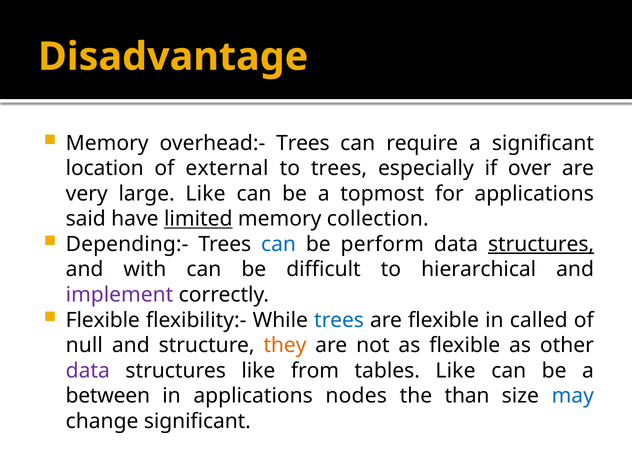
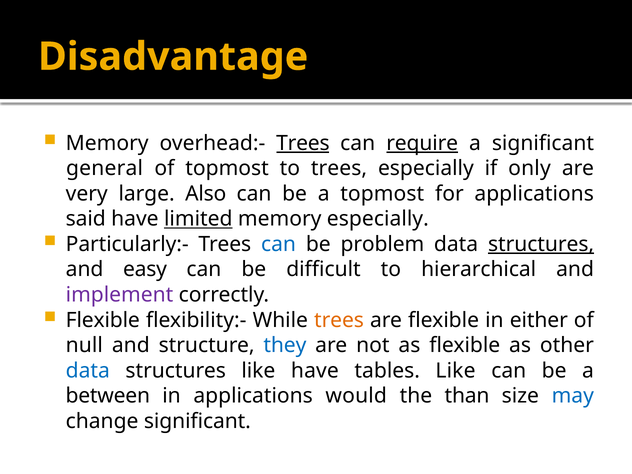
Trees underline: none -> present (303, 143)
require underline: none -> present (422, 143)
location: location -> general (105, 168)
of external: external -> topmost (227, 168)
over: over -> only (529, 168)
large Like: Like -> Also (206, 194)
memory collection: collection -> especially (378, 219)
Depending:-: Depending:- -> Particularly:- (127, 244)
perform: perform -> problem (382, 244)
with: with -> easy (145, 270)
trees colour: blue -> orange (339, 320)
called: called -> either (539, 320)
they colour: orange -> blue (285, 345)
data colour: purple -> blue (88, 371)
like from: from -> have (315, 371)
nodes: nodes -> would (356, 396)
